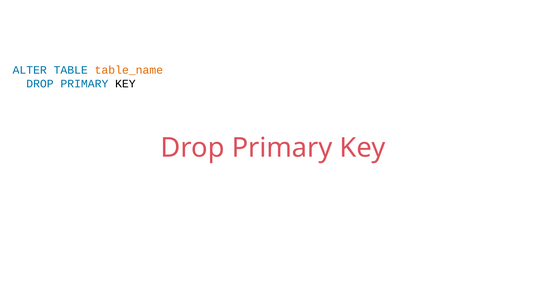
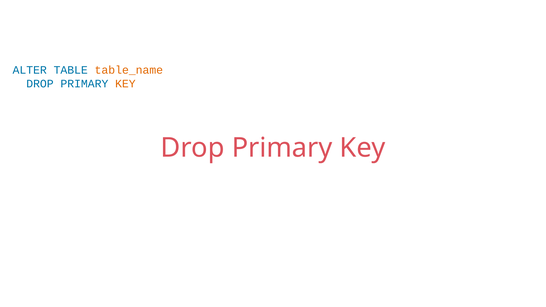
KEY colour: black -> orange (125, 84)
